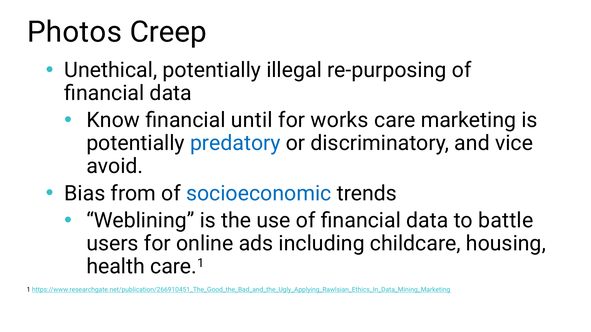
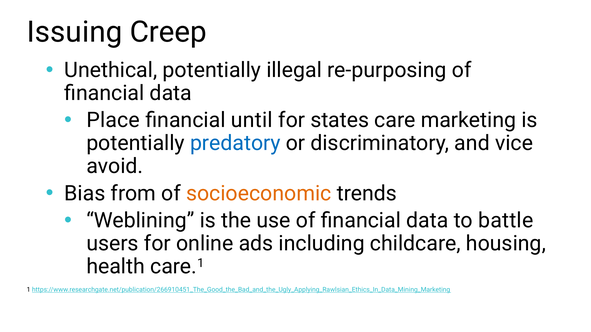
Photos: Photos -> Issuing (75, 32)
Know: Know -> Place (113, 120)
works: works -> states (340, 120)
socioeconomic colour: blue -> orange (259, 194)
